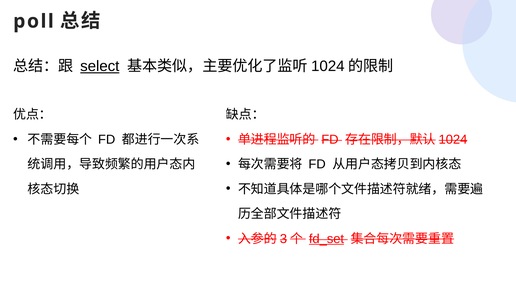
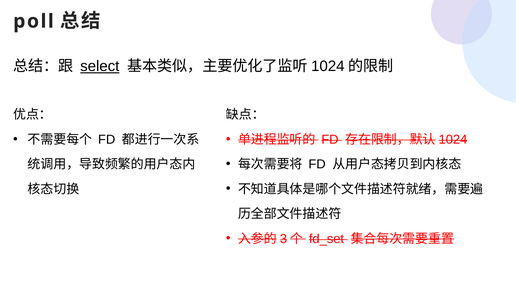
fd_set underline: present -> none (326, 238)
